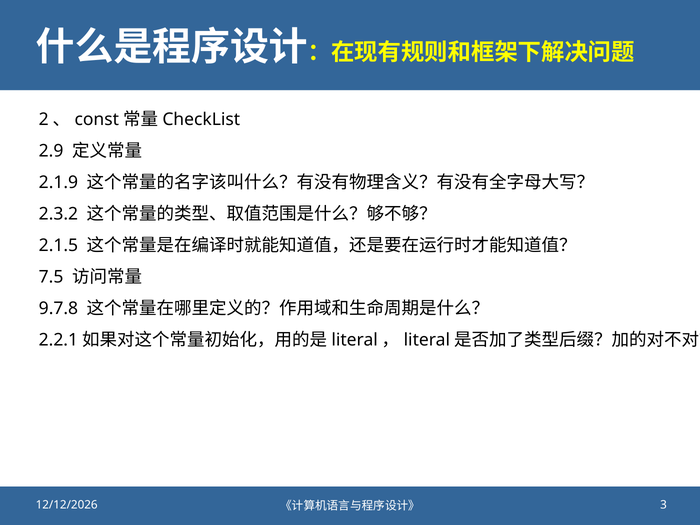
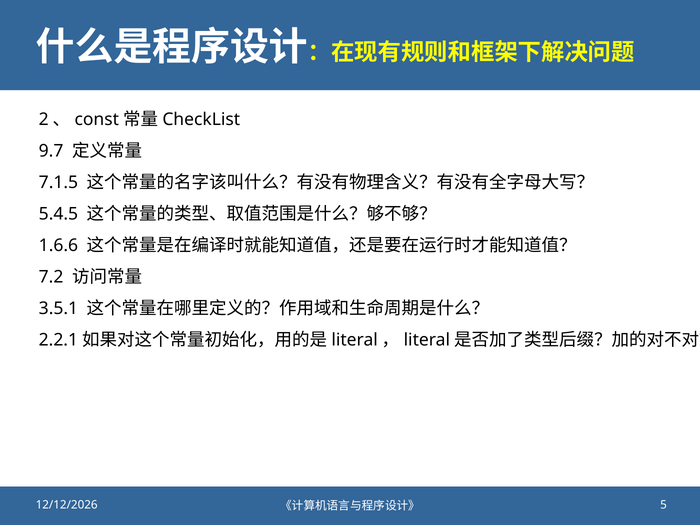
2.9: 2.9 -> 9.7 (51, 151)
2.1.9: 2.1.9 -> 7.1.5 (58, 182)
2.3.2: 2.3.2 -> 5.4.5 (58, 214)
2.1.5: 2.1.5 -> 1.6.6 (58, 245)
7.5: 7.5 -> 7.2 (51, 277)
9.7.8: 9.7.8 -> 3.5.1 (58, 308)
3: 3 -> 5 (664, 505)
